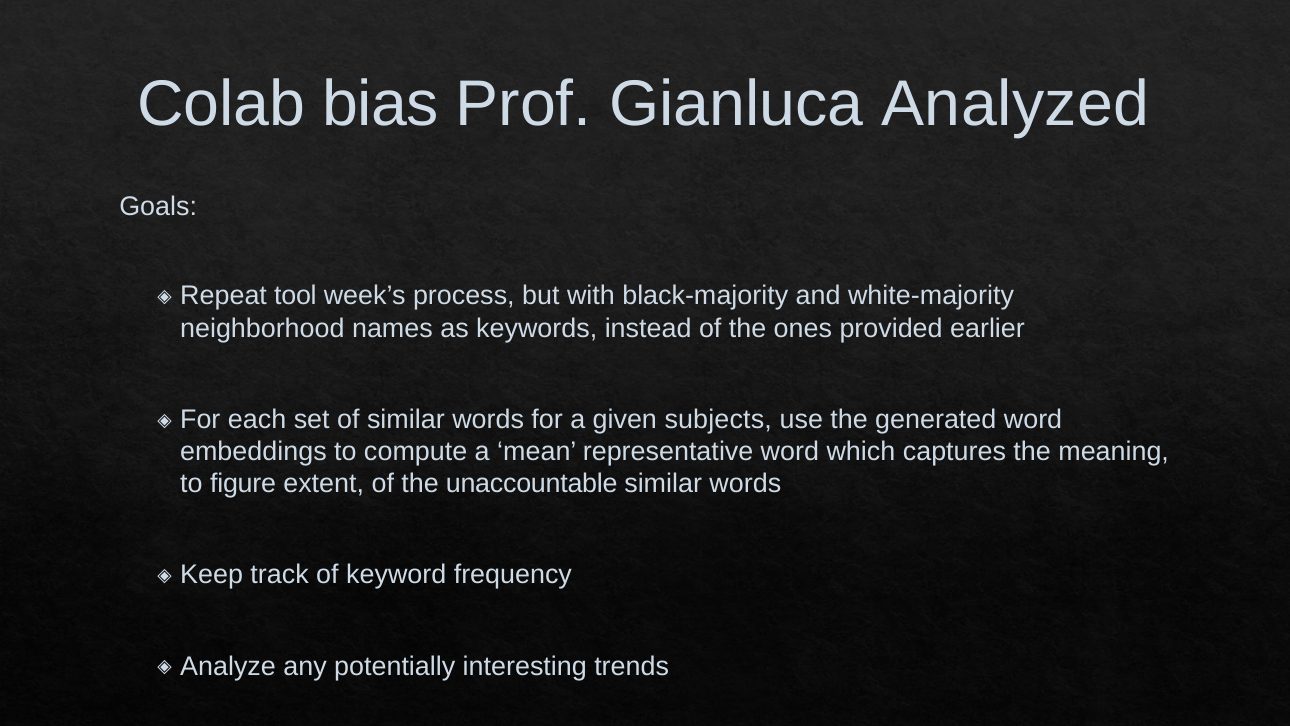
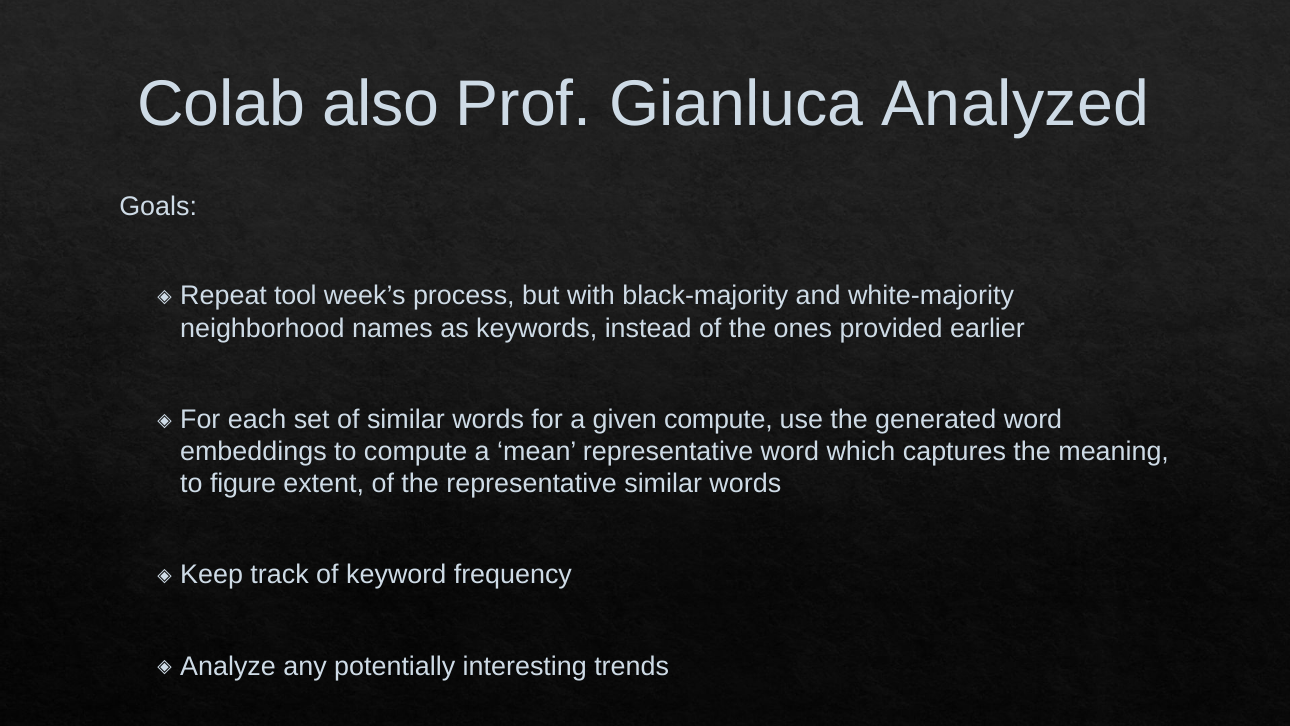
bias: bias -> also (381, 104)
given subjects: subjects -> compute (718, 419)
the unaccountable: unaccountable -> representative (532, 484)
